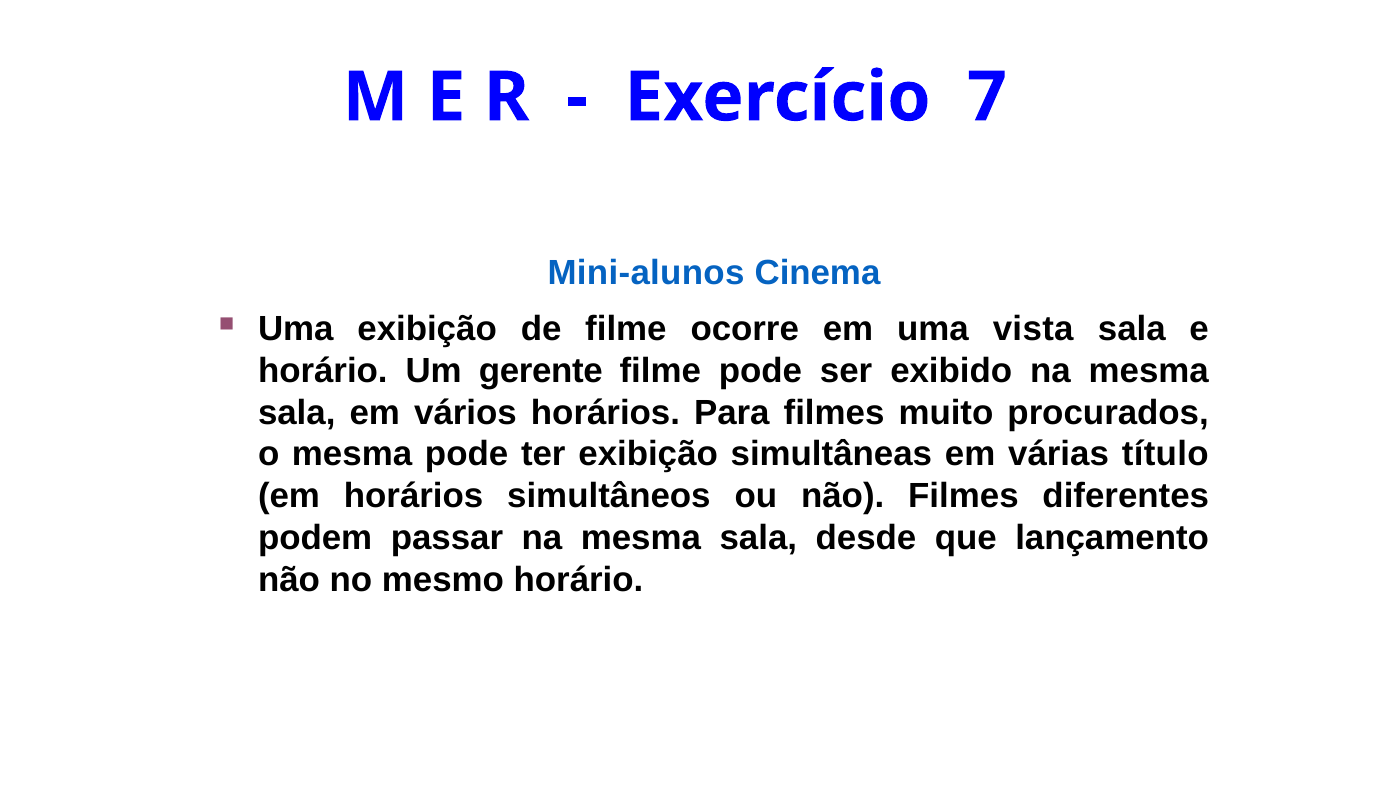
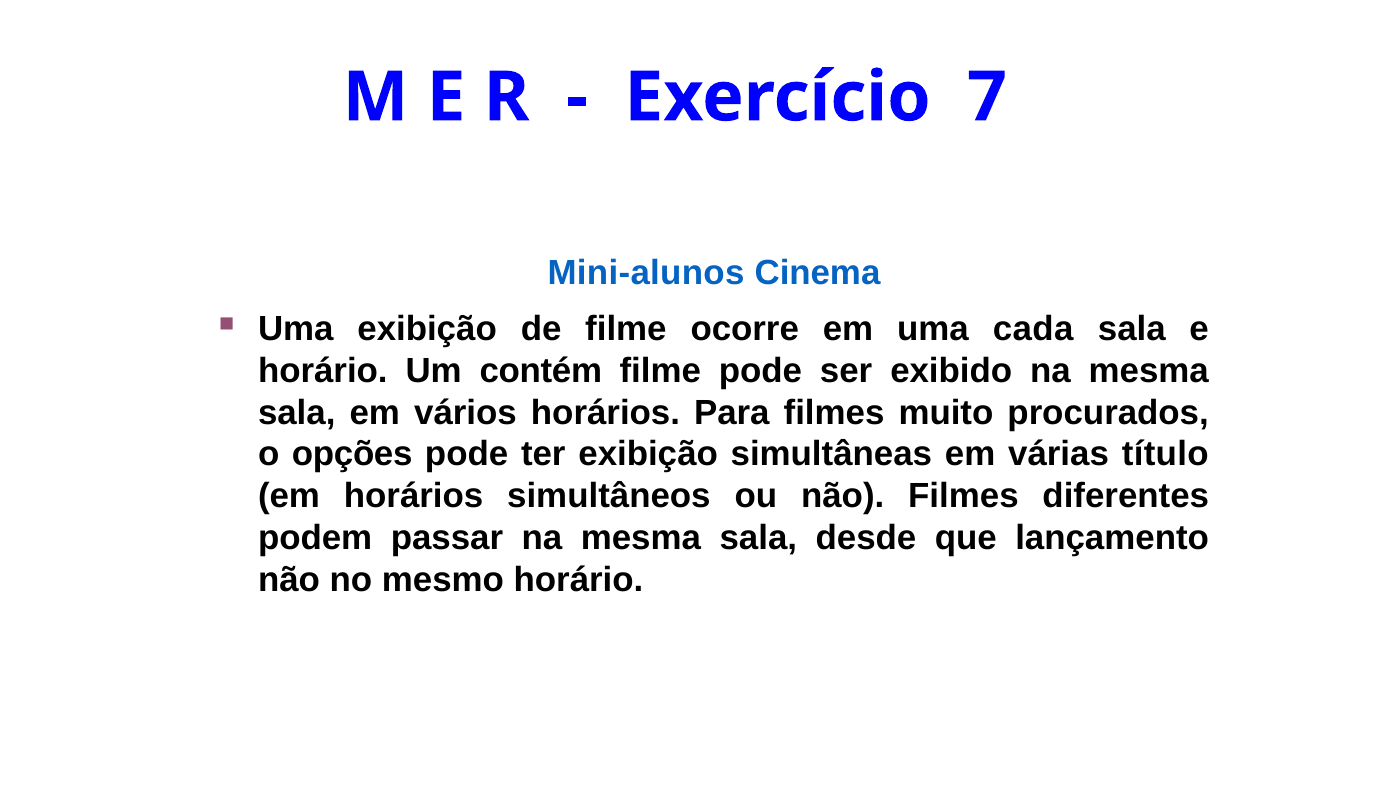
vista: vista -> cada (1033, 329)
gerente: gerente -> contém (541, 371)
o mesma: mesma -> opções (352, 454)
